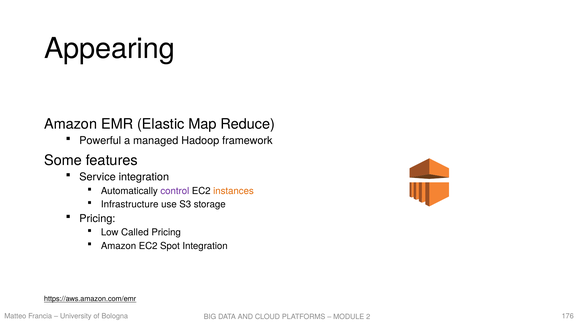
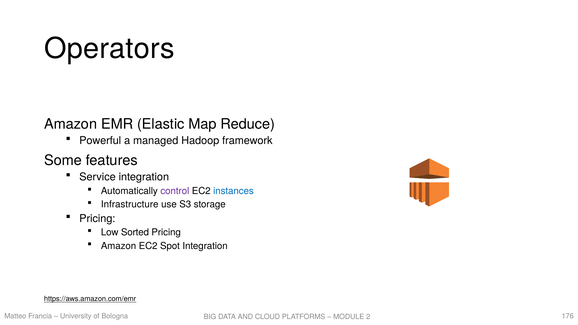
Appearing: Appearing -> Operators (109, 49)
instances colour: orange -> blue (233, 191)
Called: Called -> Sorted (135, 233)
